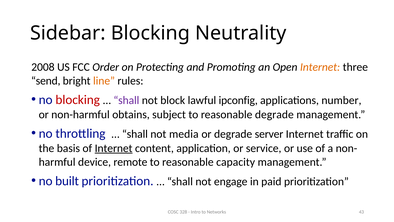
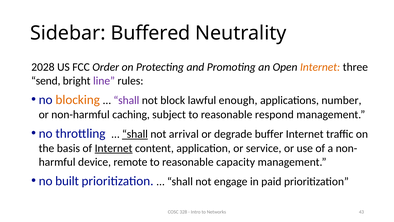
Sidebar Blocking: Blocking -> Buffered (150, 33)
2008: 2008 -> 2028 (43, 67)
line colour: orange -> purple (104, 81)
blocking colour: red -> orange (78, 100)
ipconfig: ipconfig -> enough (238, 100)
obtains: obtains -> caching (131, 114)
reasonable degrade: degrade -> respond (274, 114)
shall underline: none -> present (135, 134)
media: media -> arrival (184, 134)
server: server -> buffer (269, 134)
